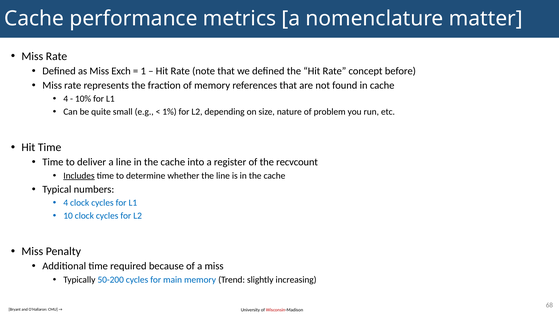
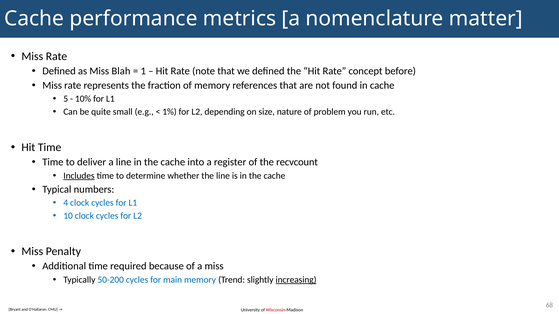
Exch: Exch -> Blah (121, 71)
4: 4 -> 5 (66, 99)
increasing underline: none -> present (296, 280)
